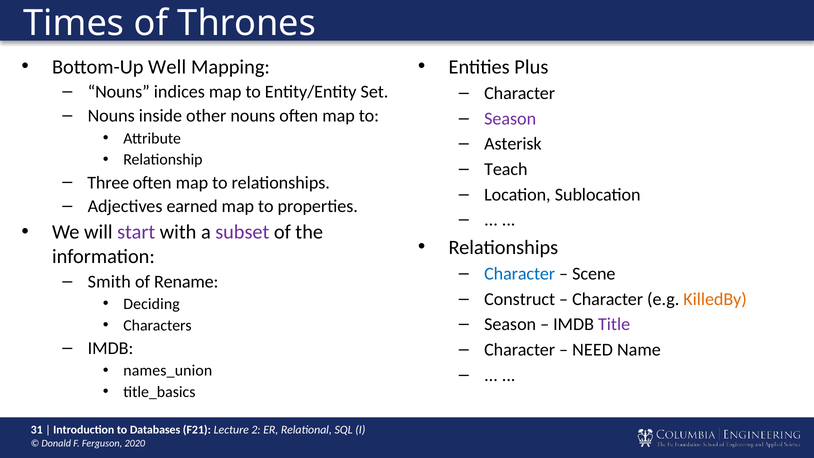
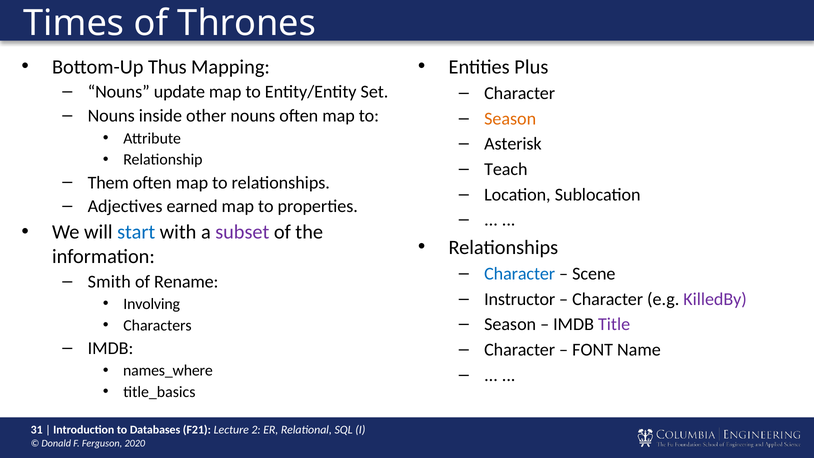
Well: Well -> Thus (167, 67)
indices: indices -> update (179, 92)
Season colour: purple -> orange (510, 119)
Three: Three -> Them (108, 183)
start colour: purple -> blue (136, 232)
Construct: Construct -> Instructor (520, 299)
KilledBy colour: orange -> purple (715, 299)
Deciding: Deciding -> Involving (152, 304)
NEED: NEED -> FONT (593, 350)
names_union: names_union -> names_where (168, 371)
